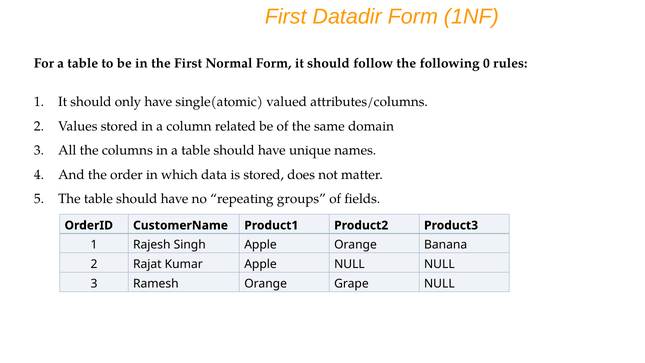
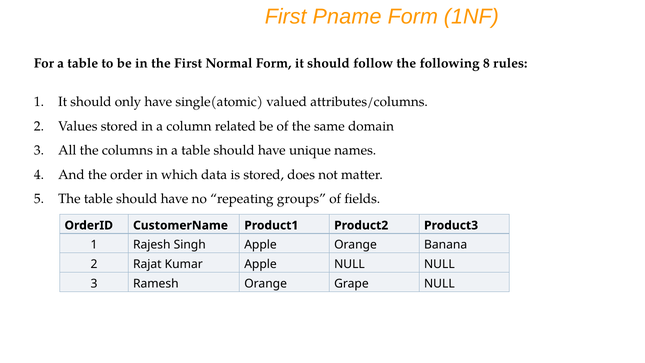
Datadir: Datadir -> Pname (347, 17)
0: 0 -> 8 (486, 63)
